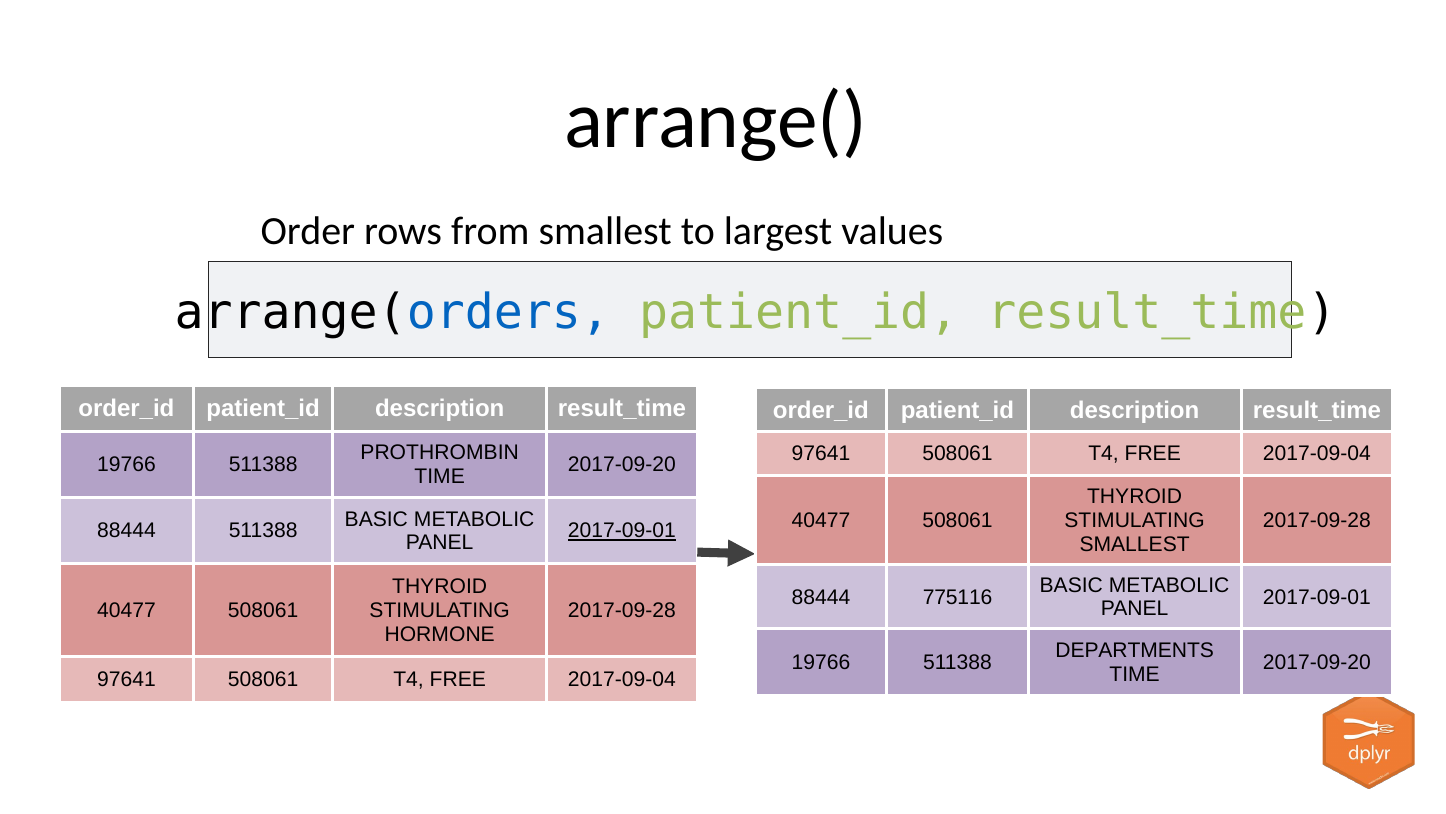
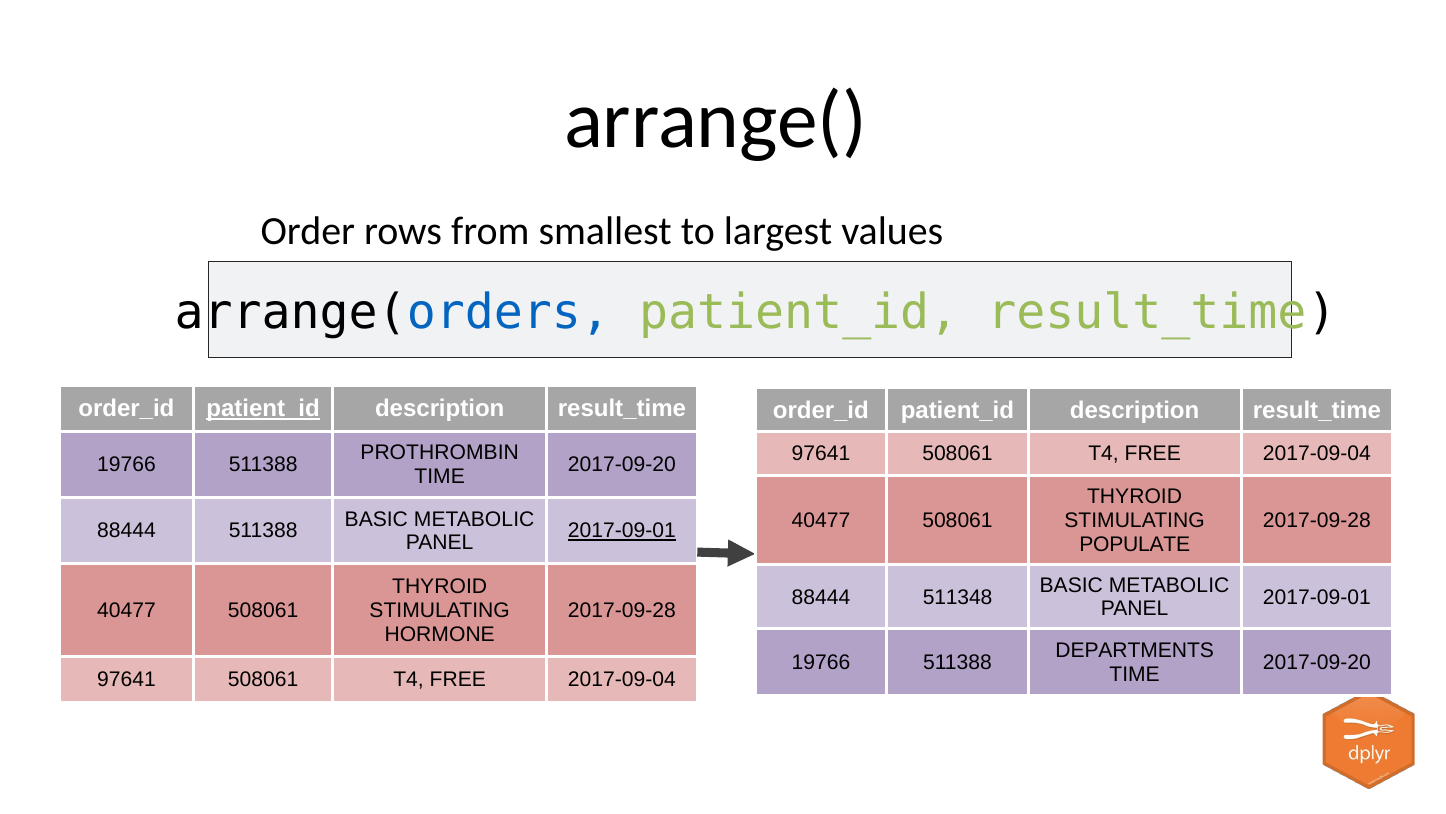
patient_id underline: none -> present (263, 408)
SMALLEST: SMALLEST -> POPULATE (1135, 544)
775116: 775116 -> 511348 (958, 597)
